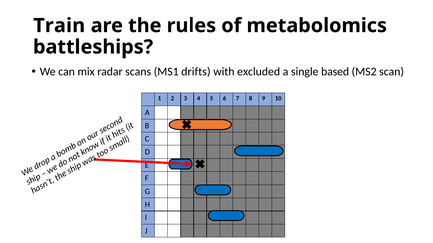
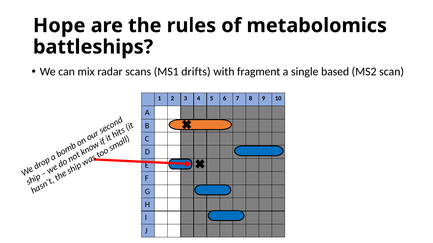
Train: Train -> Hope (59, 26)
excluded: excluded -> fragment (259, 72)
